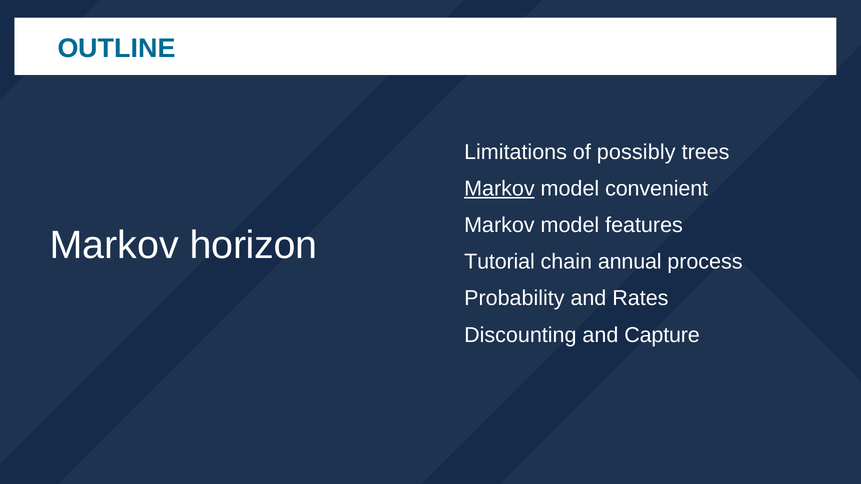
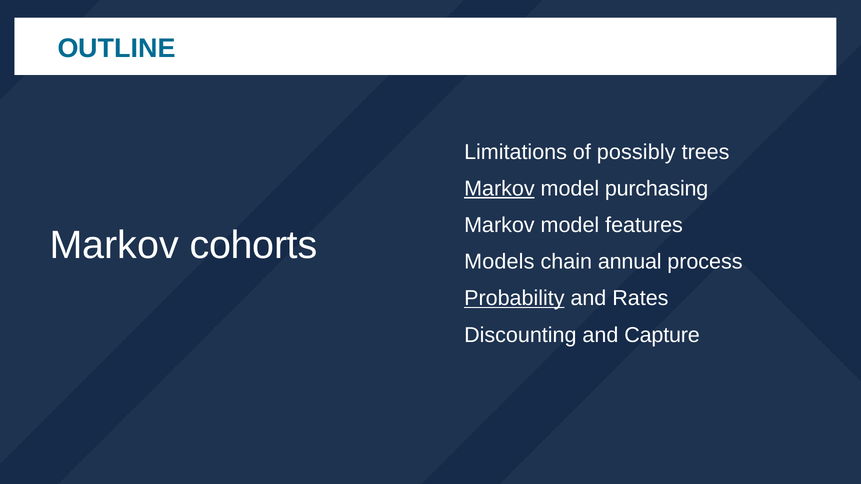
convenient: convenient -> purchasing (657, 189)
horizon: horizon -> cohorts (254, 246)
Tutorial: Tutorial -> Models (499, 262)
Probability underline: none -> present (514, 299)
